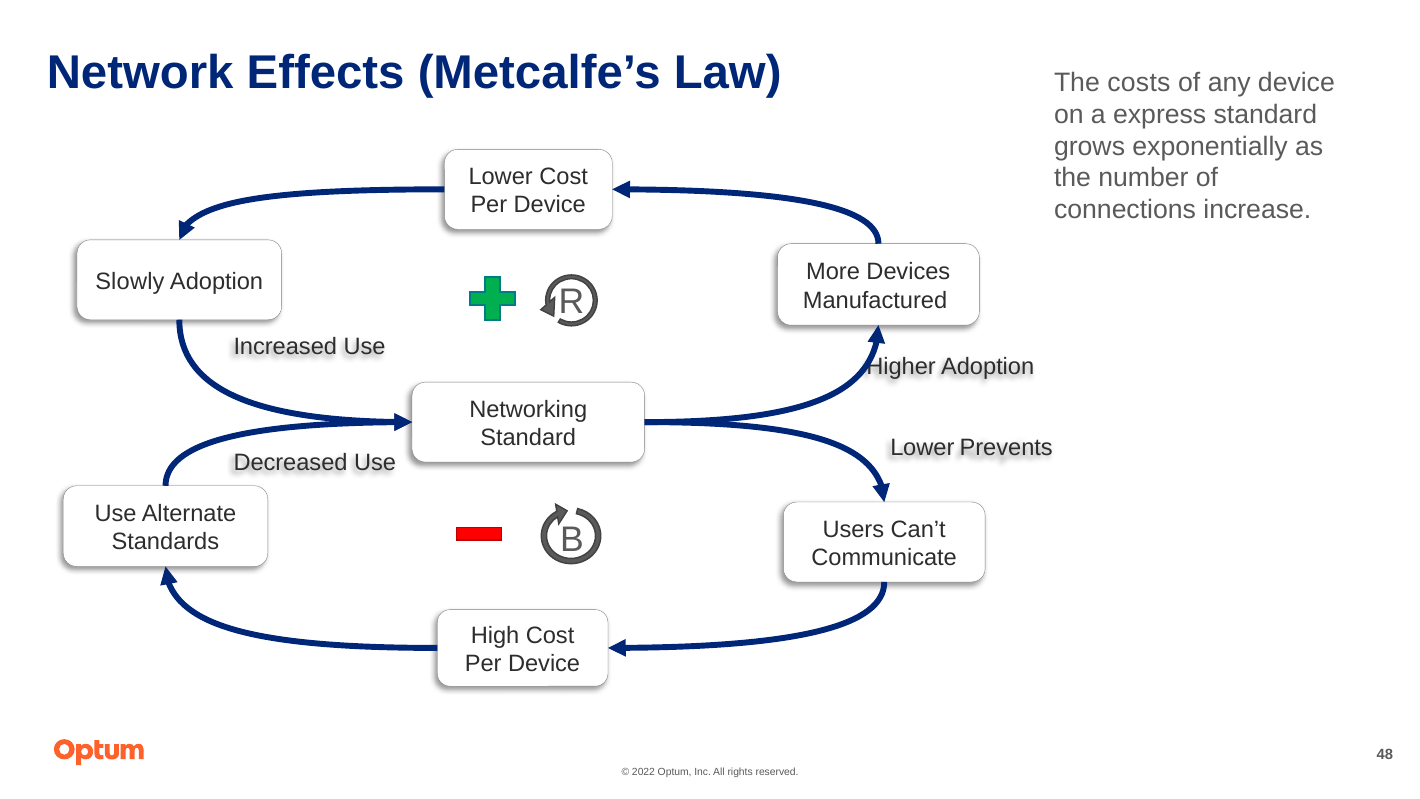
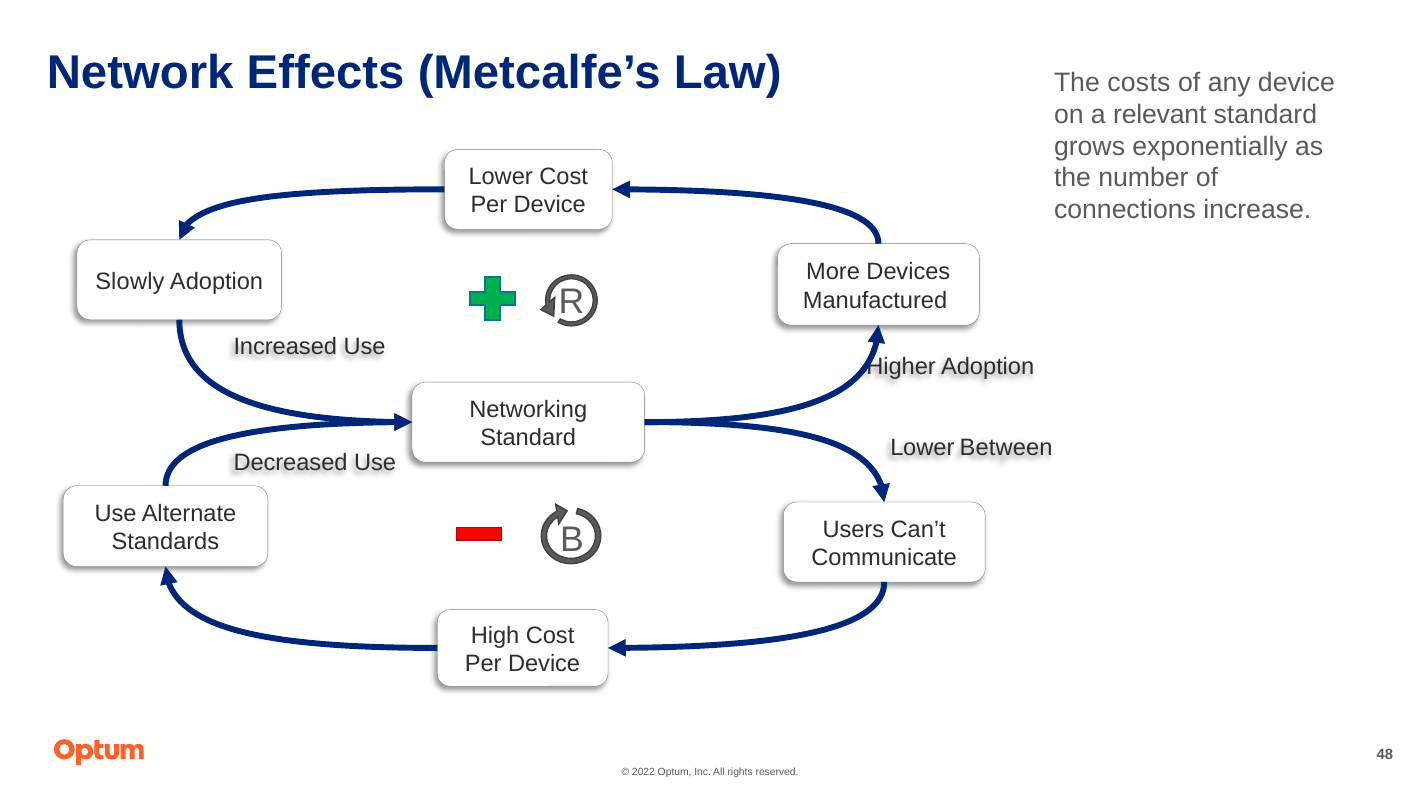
express: express -> relevant (1160, 114)
Prevents: Prevents -> Between (1006, 447)
